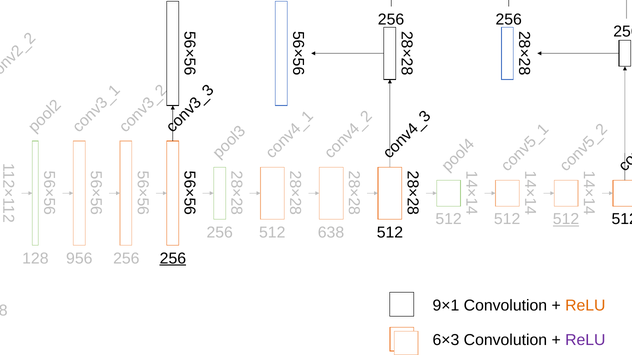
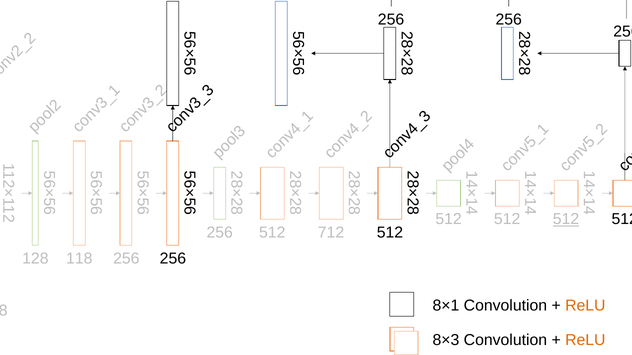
638: 638 -> 712 (331, 233)
956: 956 -> 118 (79, 259)
256 underline: present -> none (173, 259)
9×1: 9×1 -> 8×1 (446, 306)
6×3: 6×3 -> 8×3 (446, 340)
ReLU colour: purple -> orange (585, 340)
